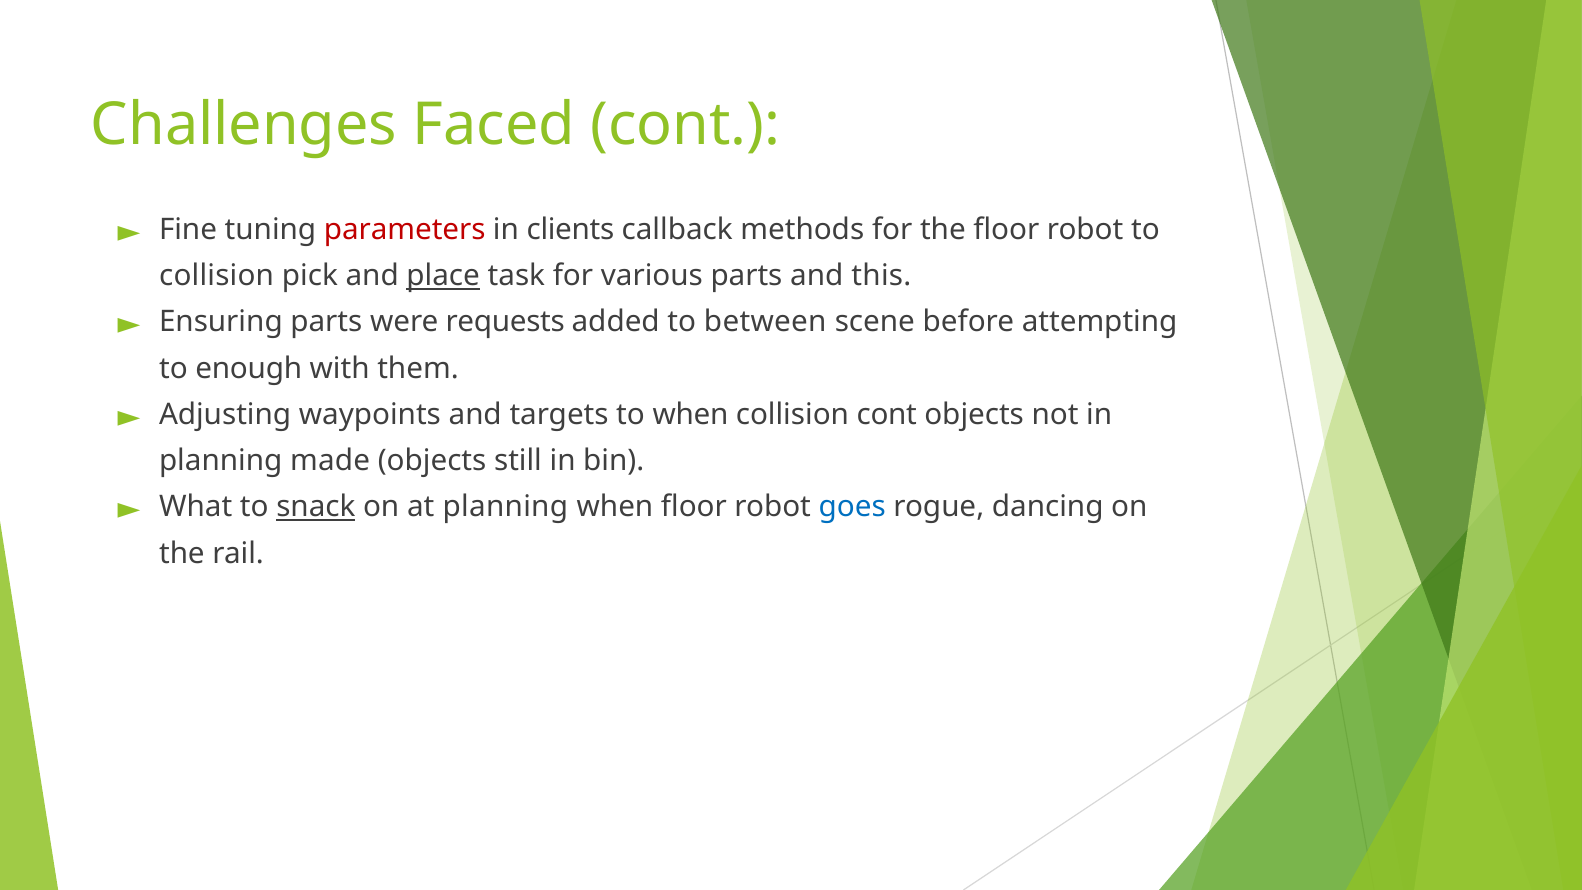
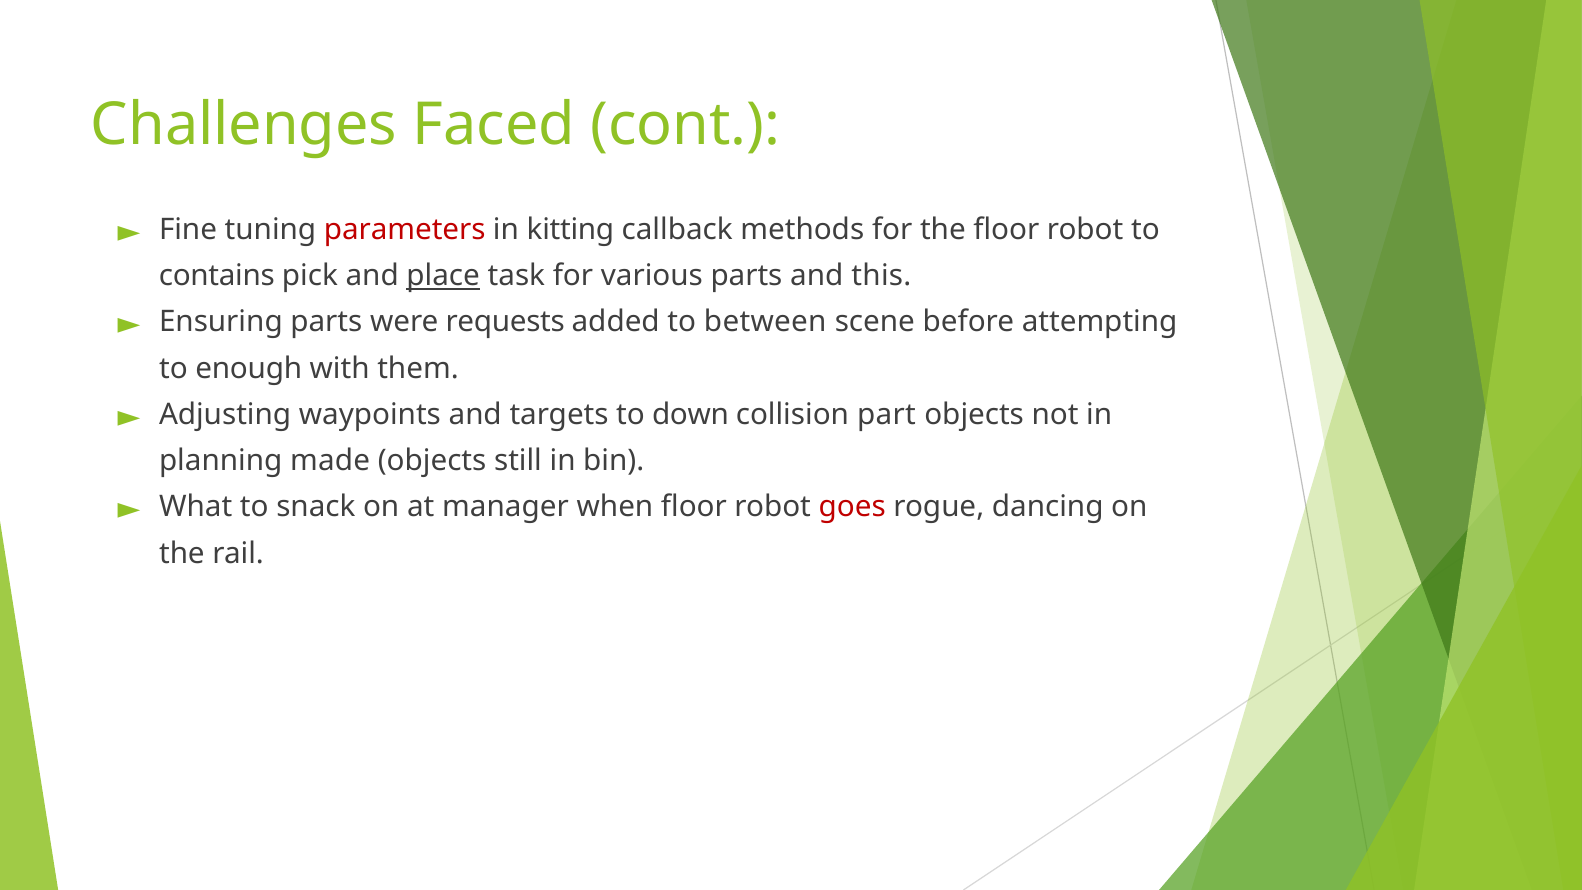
clients: clients -> kitting (570, 230)
collision: collision -> contains (217, 276)
to when: when -> down (691, 415)
collision cont: cont -> part (886, 415)
snack underline: present -> none (316, 507)
at planning: planning -> manager (505, 507)
goes colour: blue -> red (852, 507)
